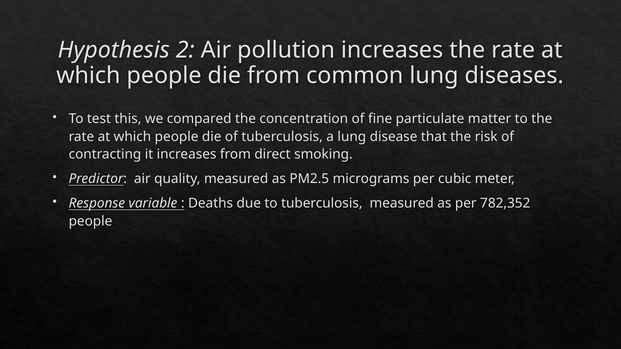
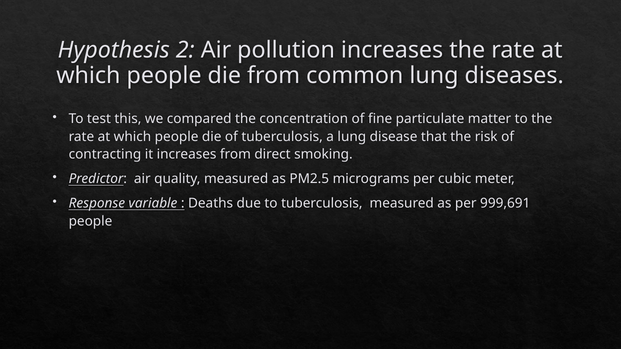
782,352: 782,352 -> 999,691 (505, 204)
